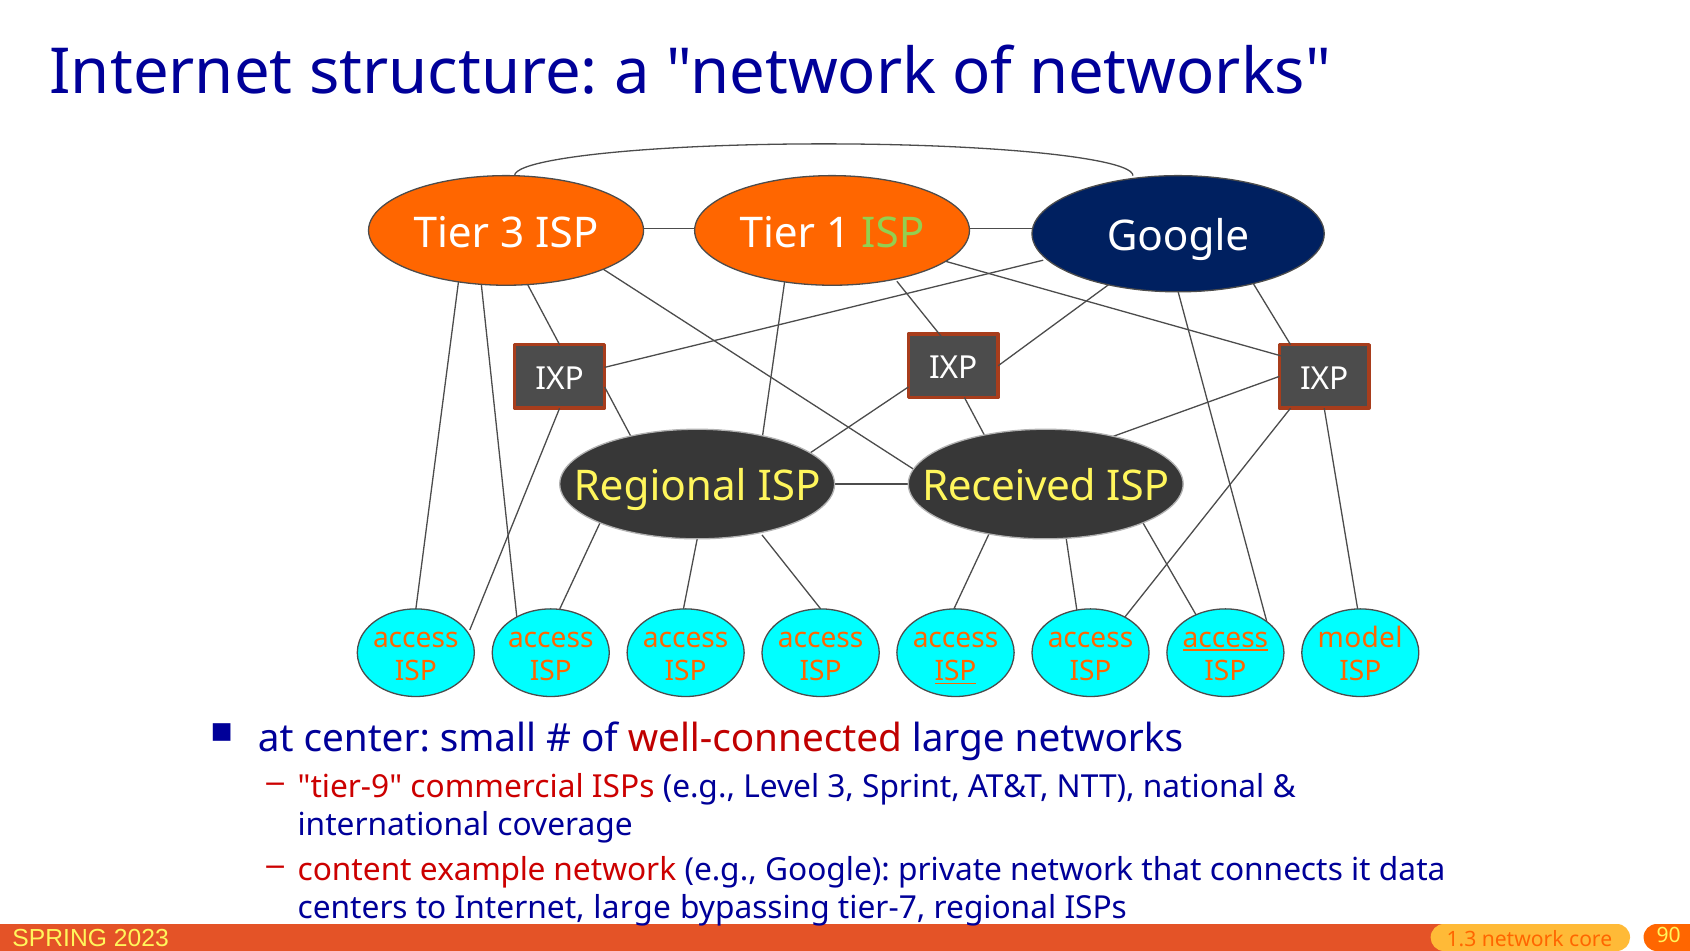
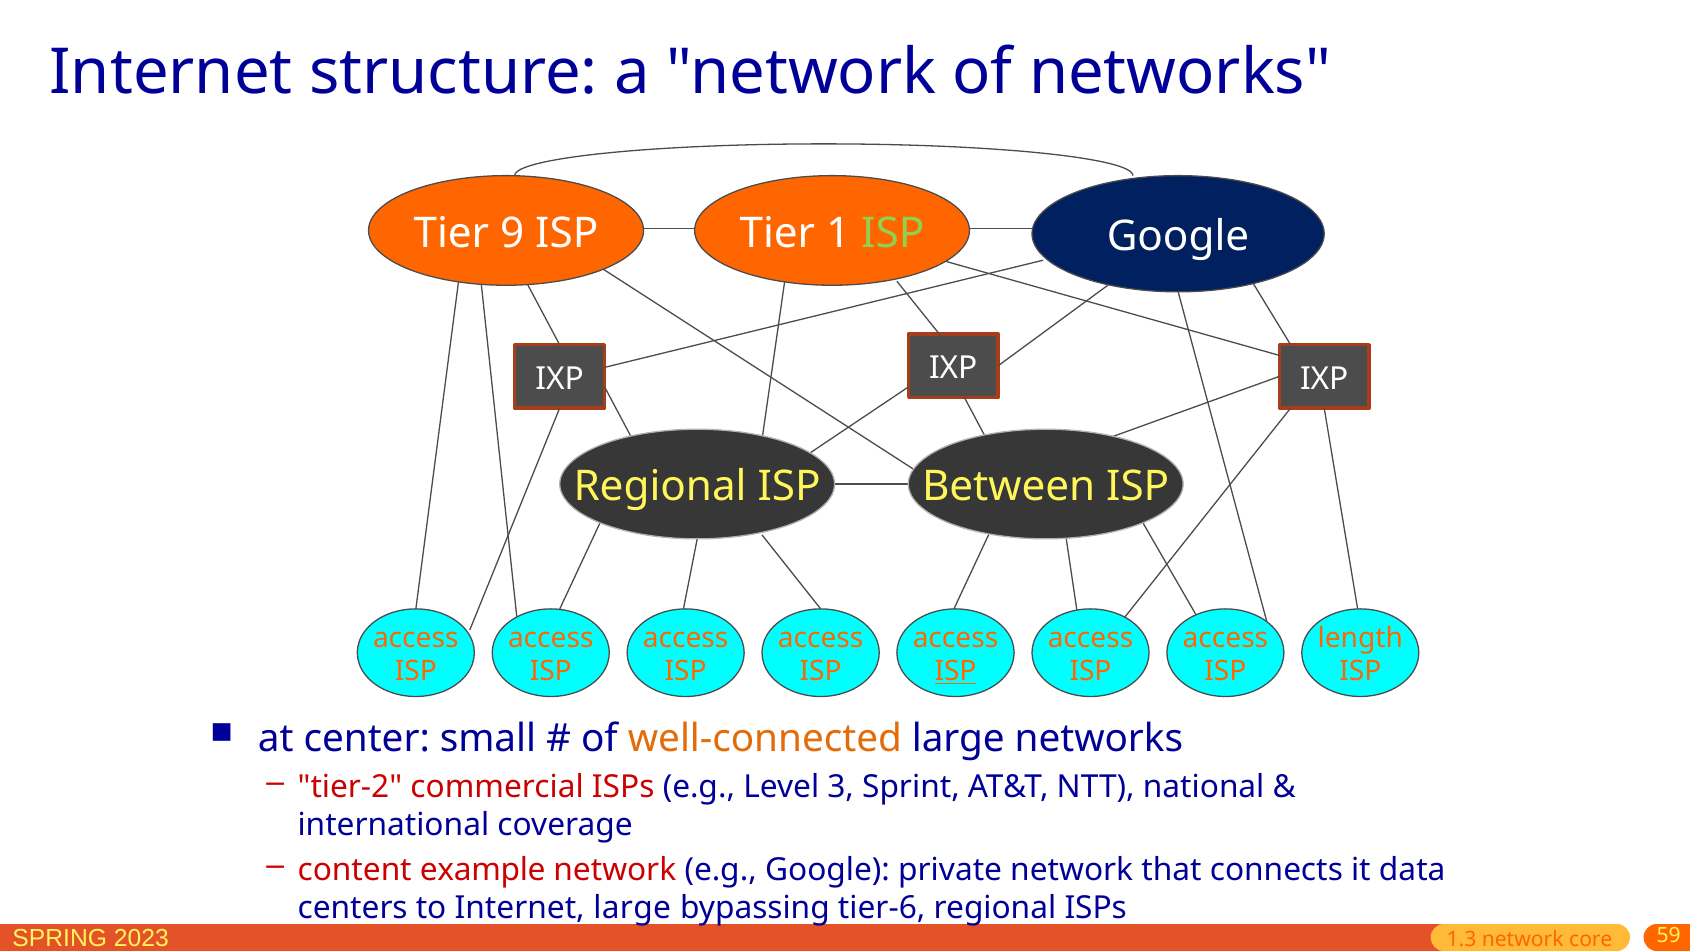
Tier 3: 3 -> 9 (512, 233)
Received: Received -> Between (1009, 487)
access underline: present -> none (1225, 637)
model: model -> length (1360, 637)
well-connected colour: red -> orange (765, 738)
tier-9: tier-9 -> tier-2 (350, 787)
tier-7: tier-7 -> tier-6 (882, 908)
90: 90 -> 59 (1669, 936)
